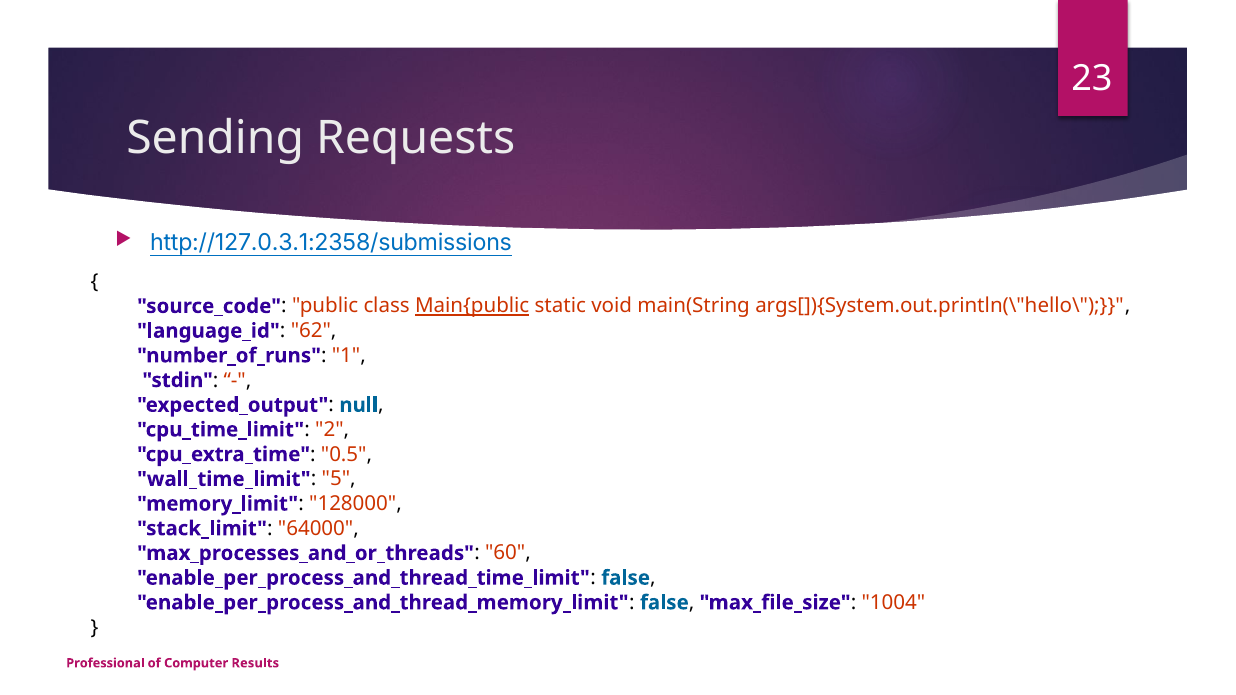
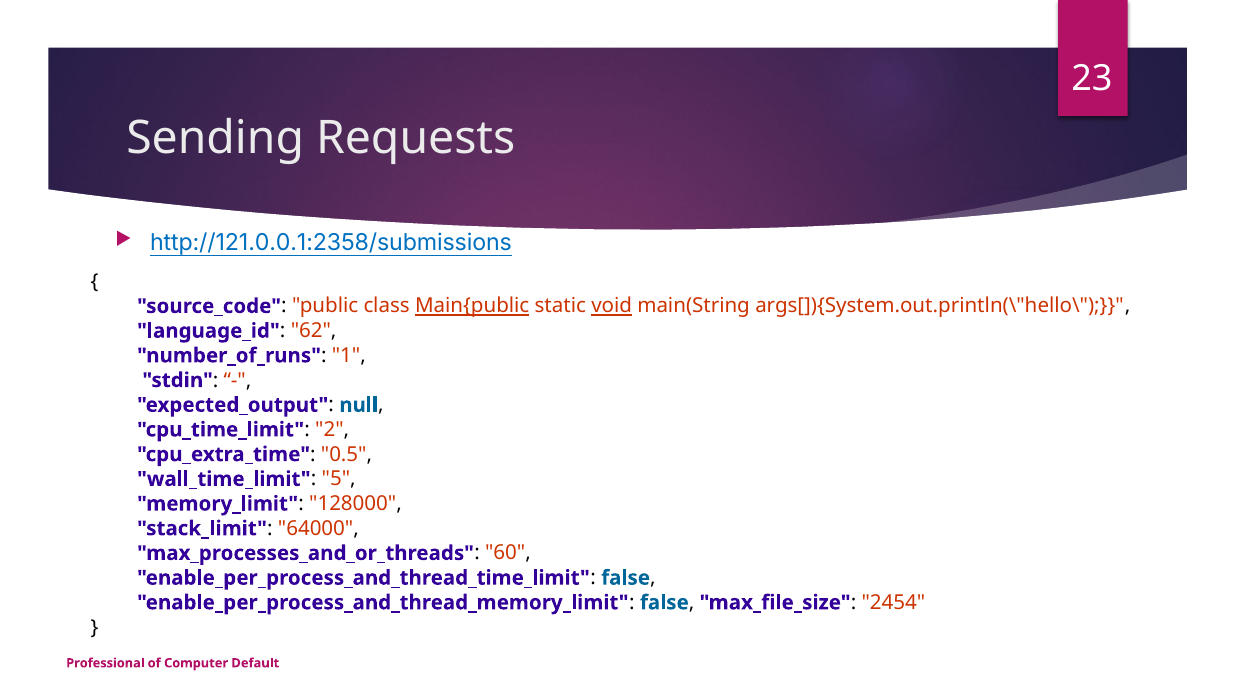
http://127.0.3.1:2358/submissions: http://127.0.3.1:2358/submissions -> http://121.0.0.1:2358/submissions (331, 243)
void underline: none -> present (612, 306)
1004: 1004 -> 2454 (893, 603)
Results: Results -> Default (255, 663)
